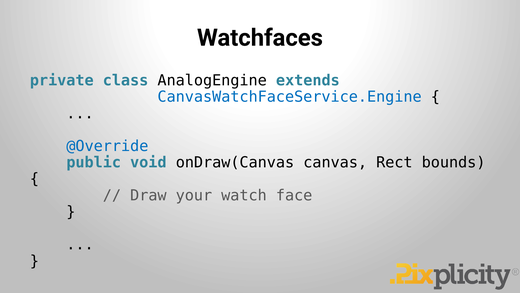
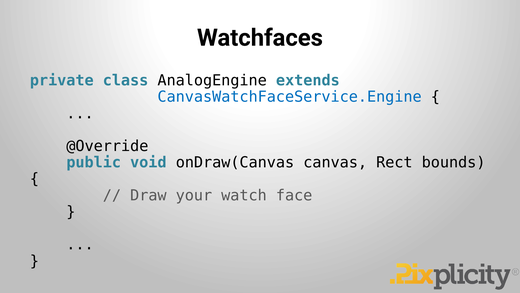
@Override colour: blue -> black (107, 146)
